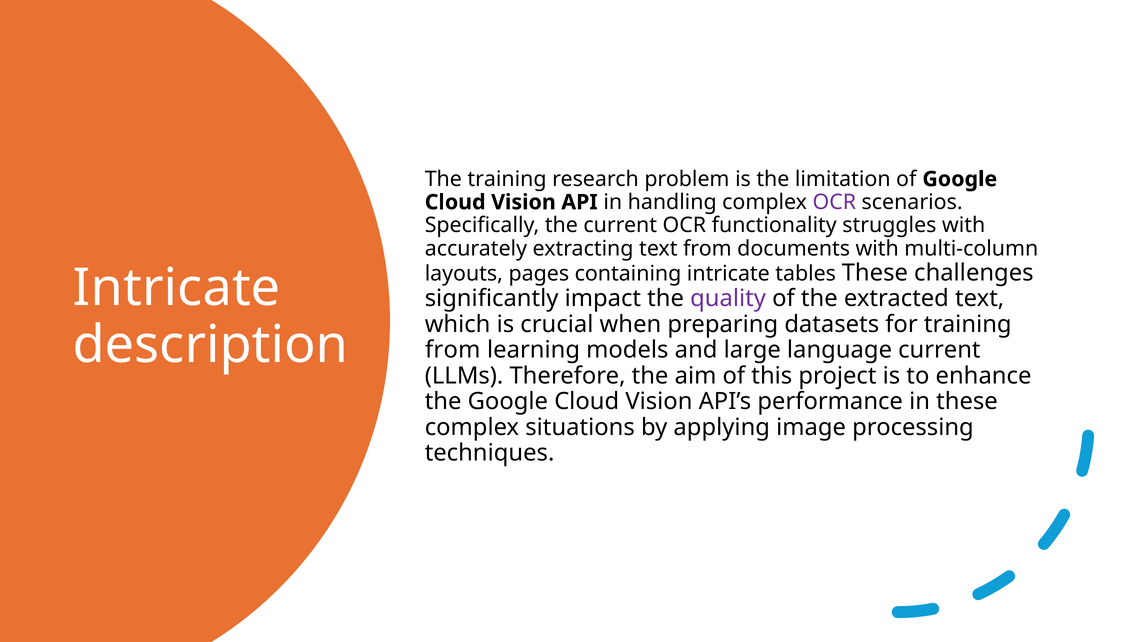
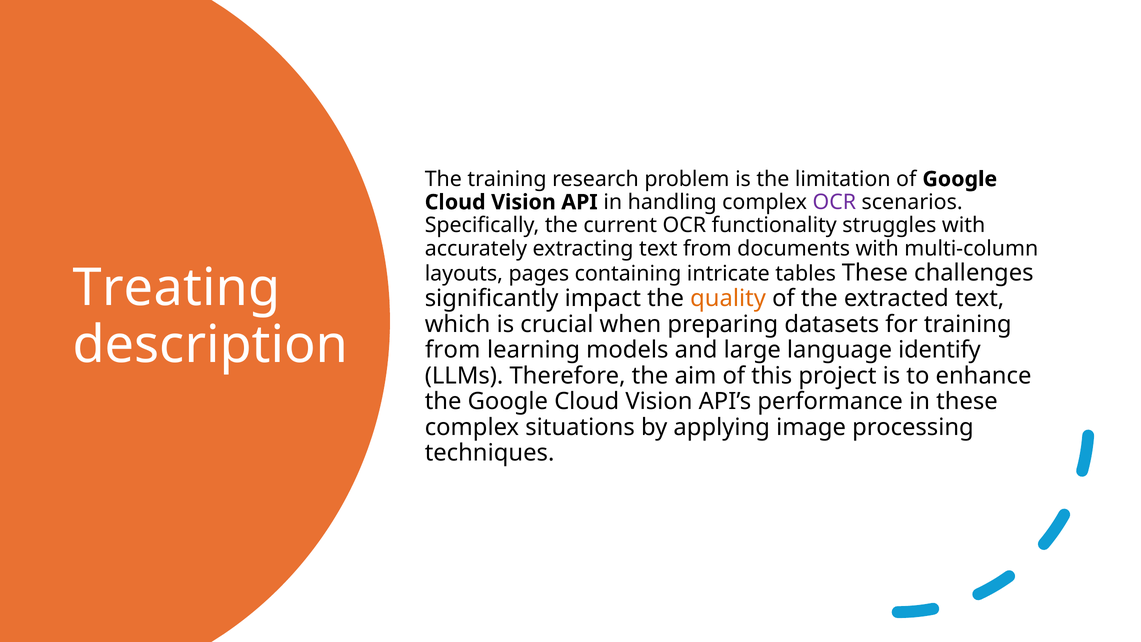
Intricate: Intricate -> Treating (177, 288)
quality colour: purple -> orange (728, 299)
language current: current -> identify (939, 350)
